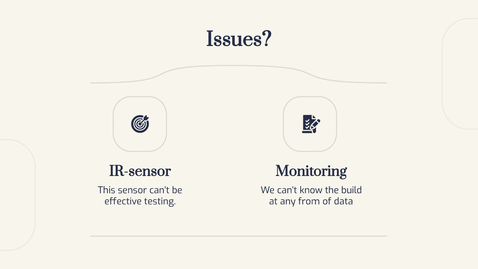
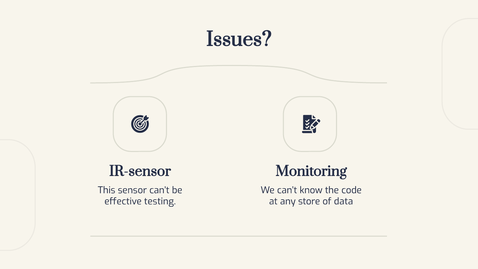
build: build -> code (352, 190)
from: from -> store (309, 201)
